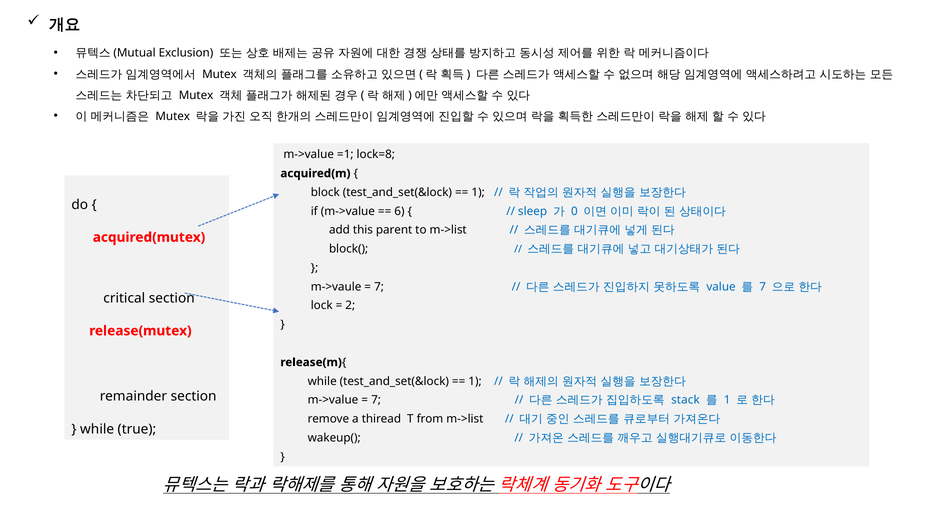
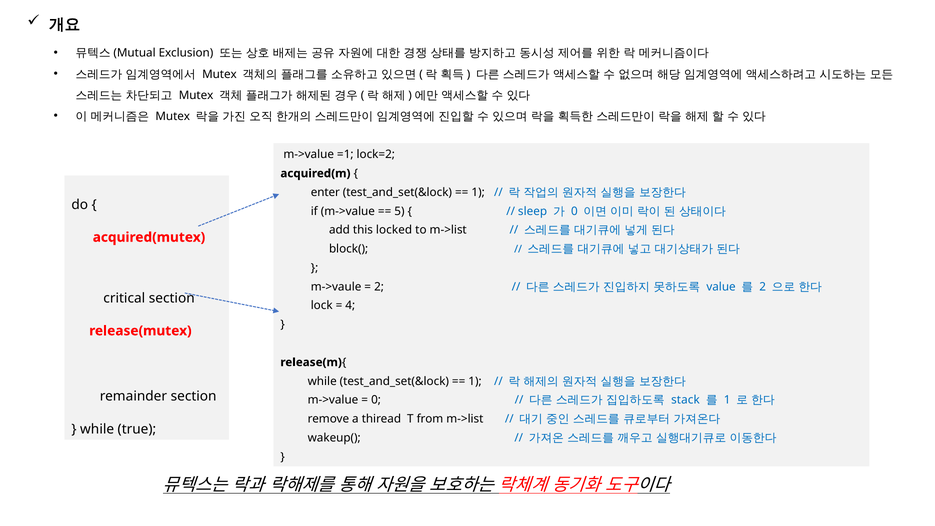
lock=8: lock=8 -> lock=2 (376, 155)
block: block -> enter (325, 192)
6: 6 -> 5 (399, 211)
parent: parent -> locked (394, 230)
7: 7 -> 2 (379, 287)
7: 7 -> 2 (763, 287)
2: 2 -> 4 (350, 306)
7: 7 -> 0 (376, 400)
